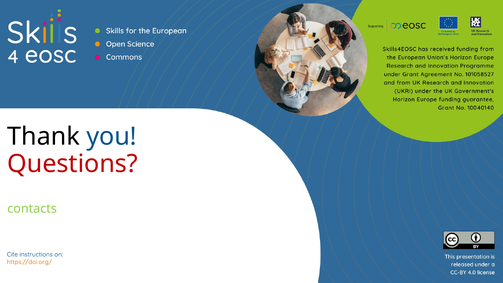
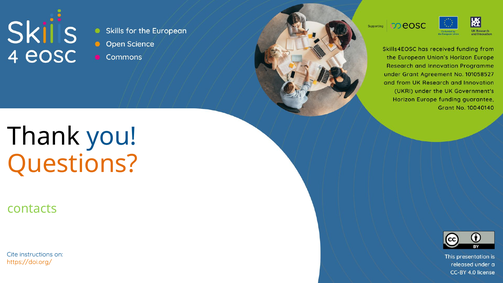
Questions colour: red -> orange (73, 164)
